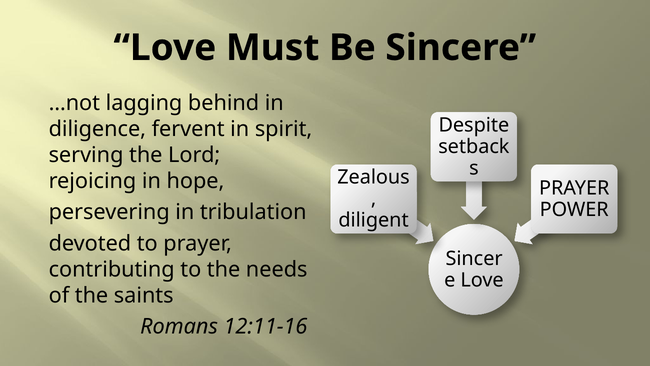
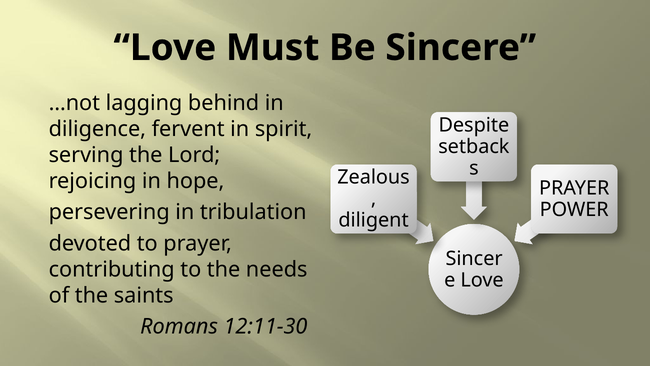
12:11-16: 12:11-16 -> 12:11-30 (266, 326)
